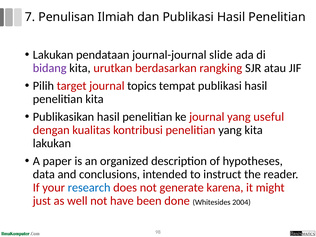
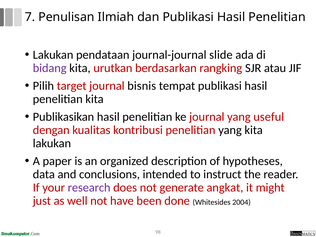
topics: topics -> bisnis (142, 86)
research colour: blue -> purple (89, 188)
karena: karena -> angkat (225, 188)
